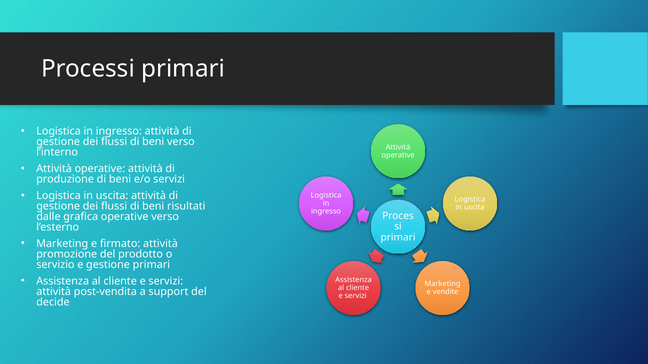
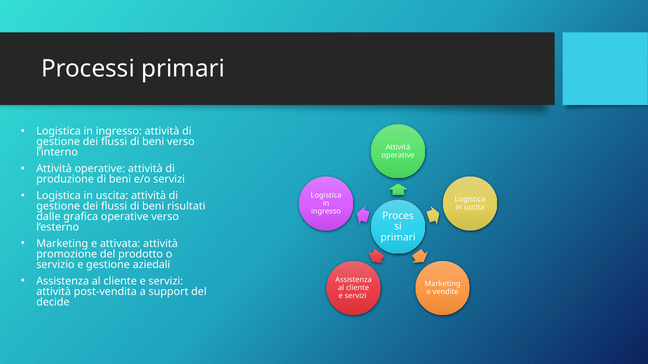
firmato: firmato -> attivata (120, 244)
gestione primari: primari -> aziedali (151, 265)
